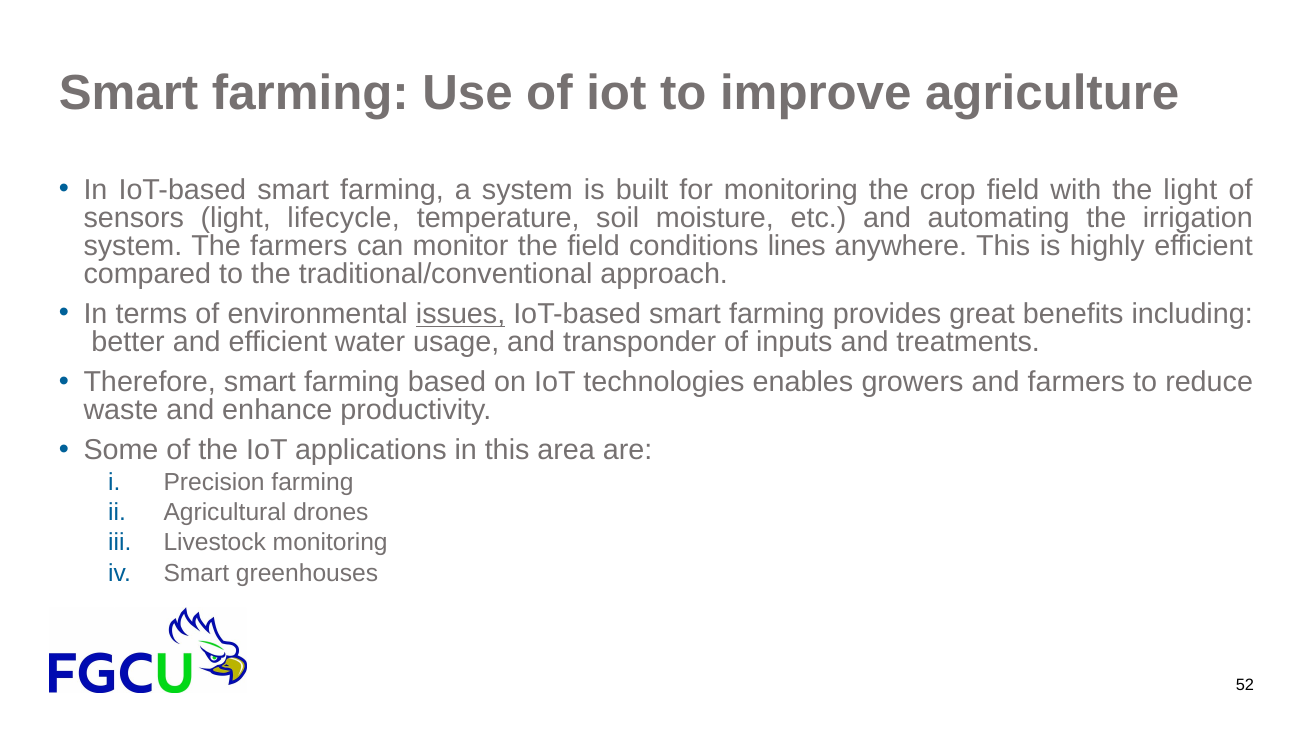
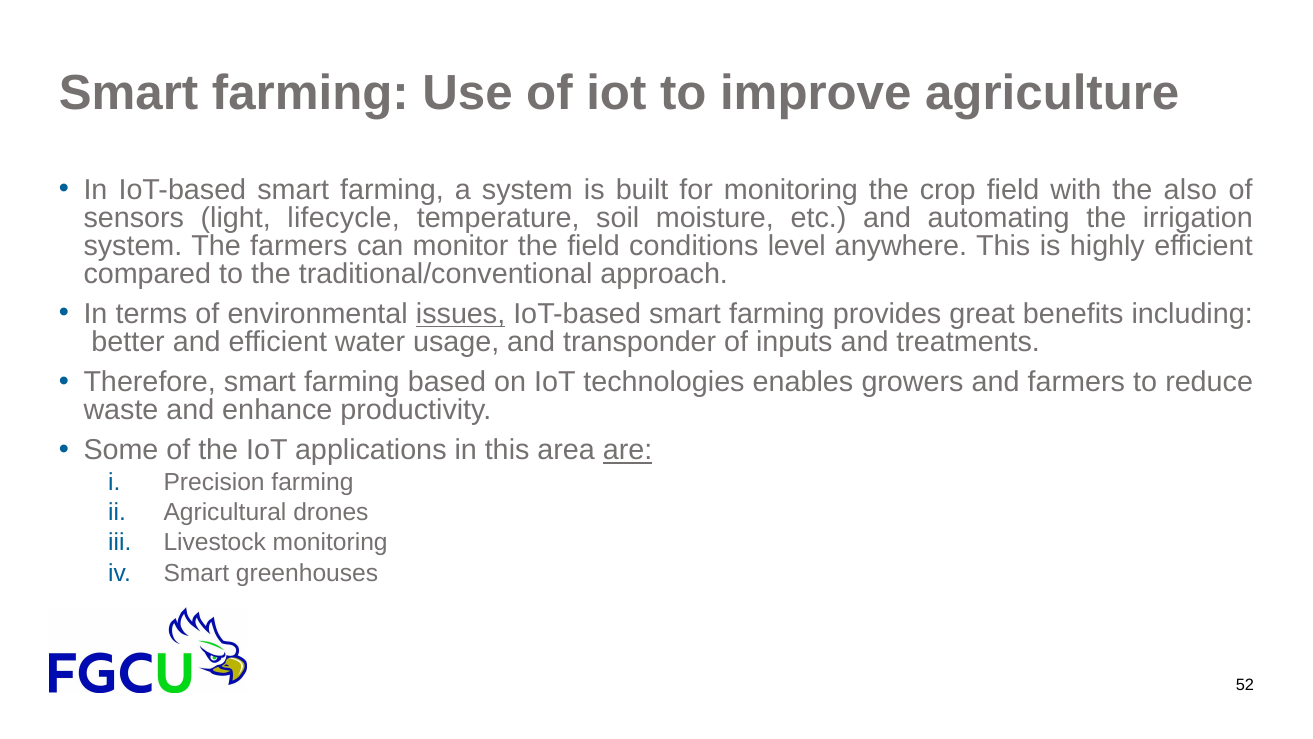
the light: light -> also (1190, 190)
lines: lines -> level (797, 246)
are underline: none -> present (628, 450)
